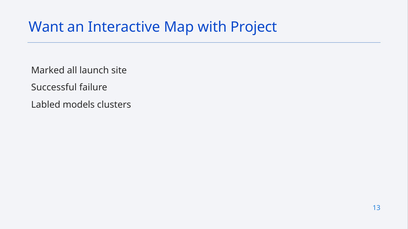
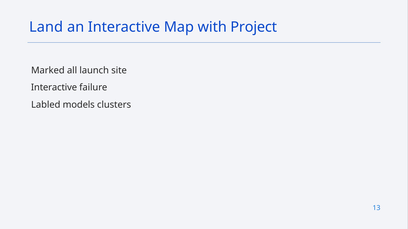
Want: Want -> Land (46, 27)
Successful: Successful -> Interactive (54, 88)
